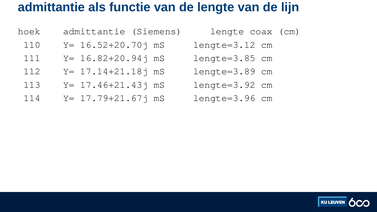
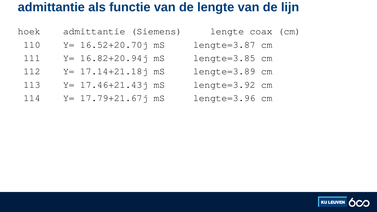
lengte=3.12: lengte=3.12 -> lengte=3.87 (224, 45)
